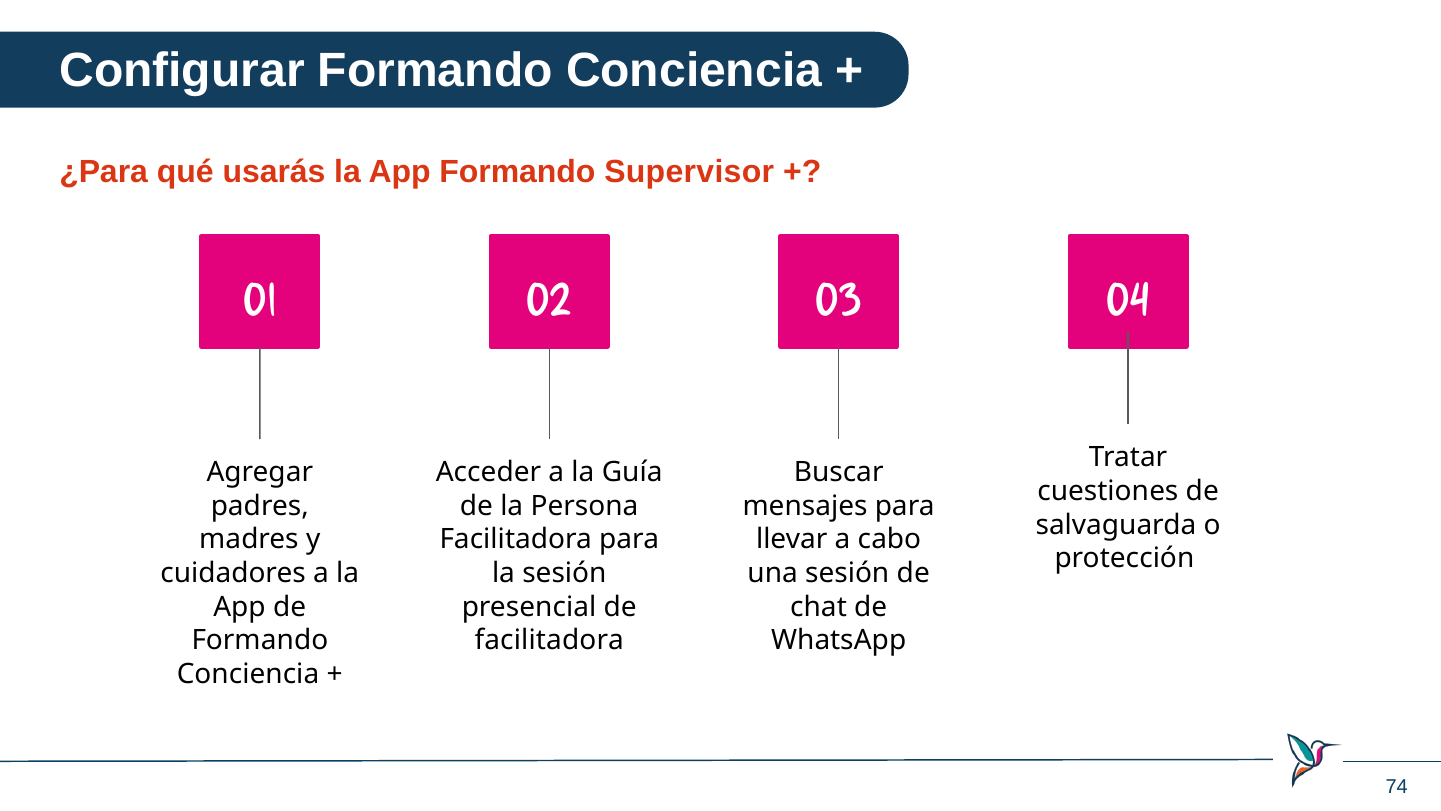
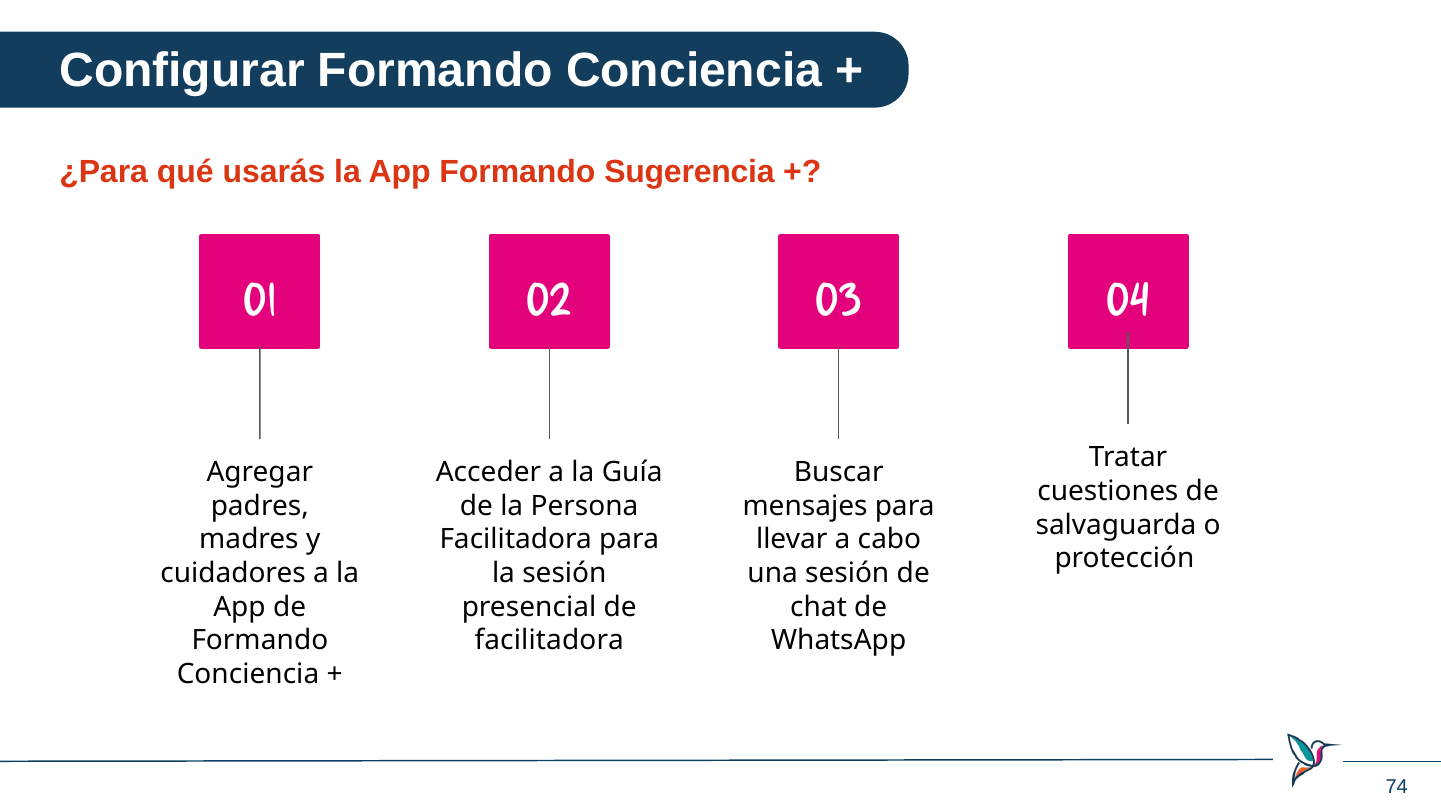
Supervisor: Supervisor -> Sugerencia (689, 172)
